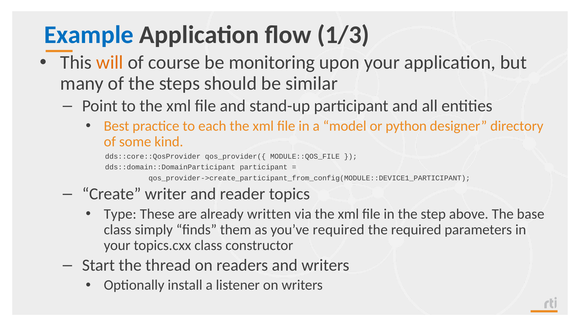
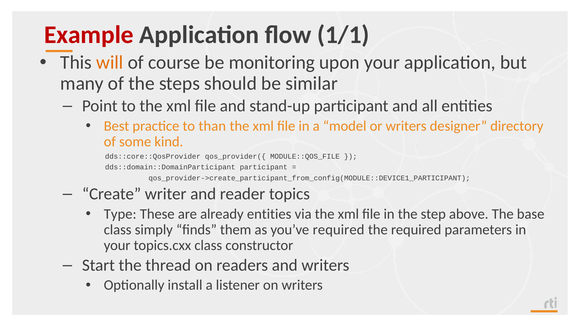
Example colour: blue -> red (89, 35)
1/3: 1/3 -> 1/1 (343, 35)
each: each -> than (212, 126)
or python: python -> writers (406, 126)
already written: written -> entities (269, 214)
